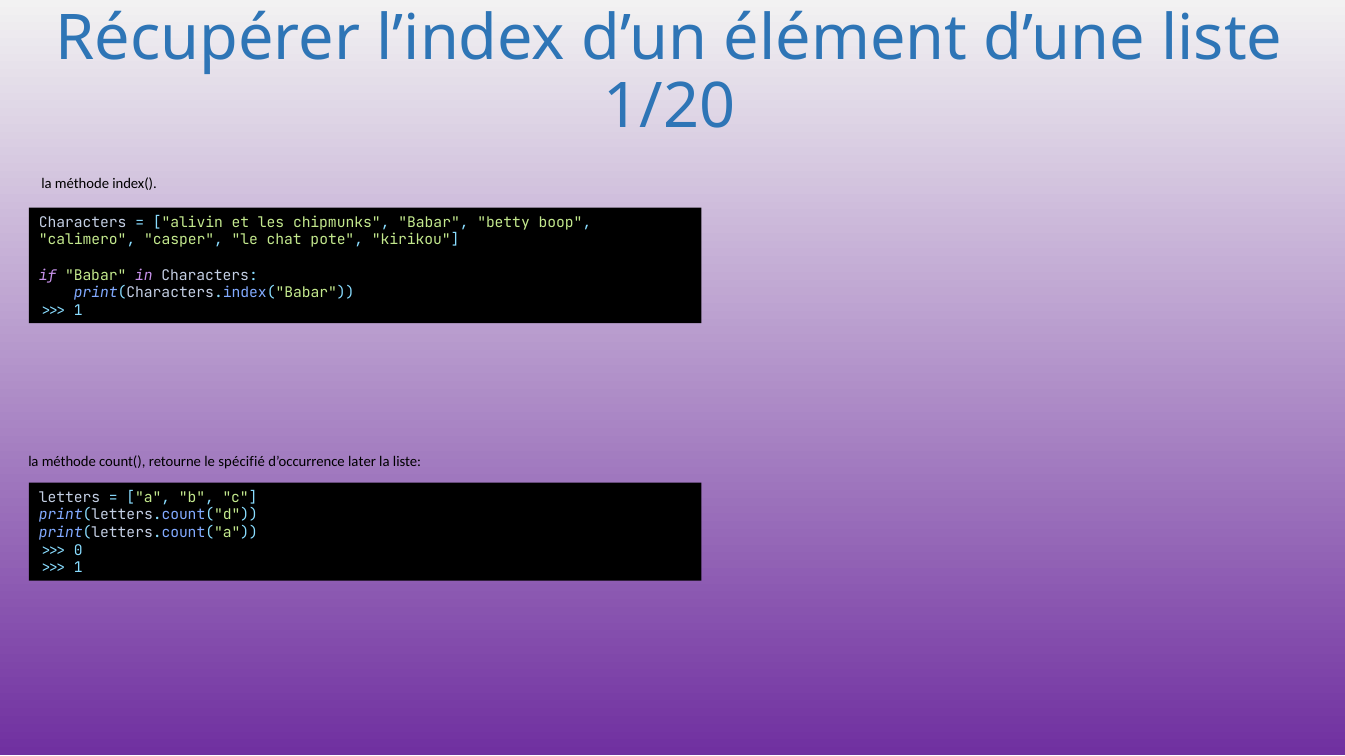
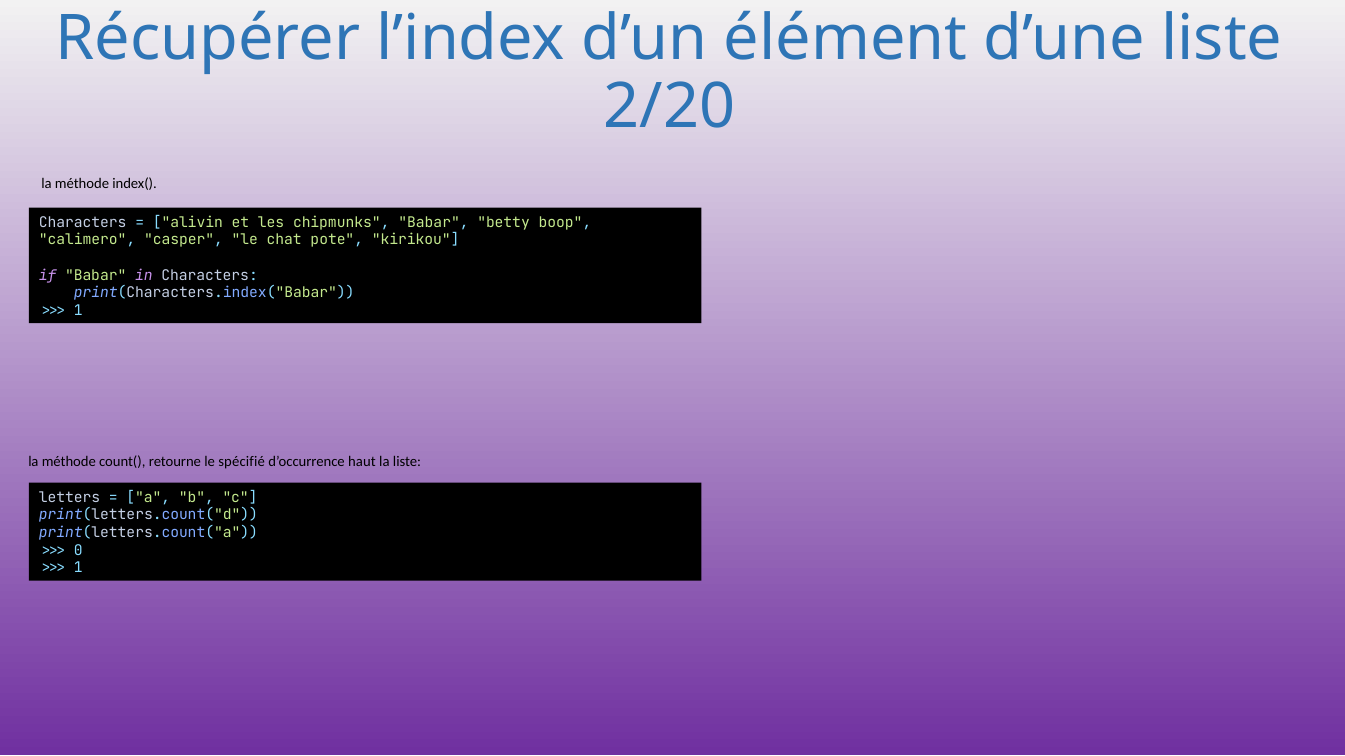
1/20: 1/20 -> 2/20 (669, 107)
later: later -> haut (362, 462)
